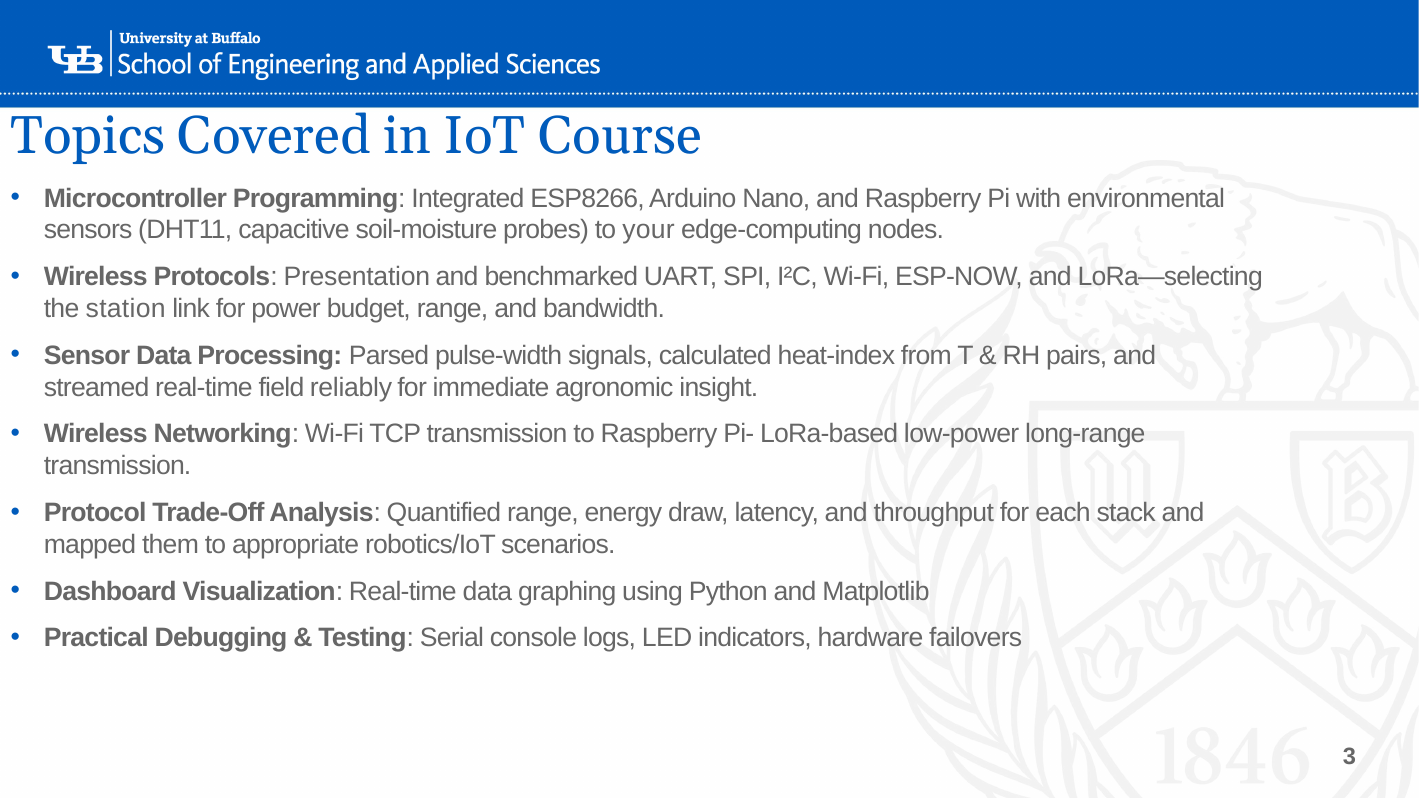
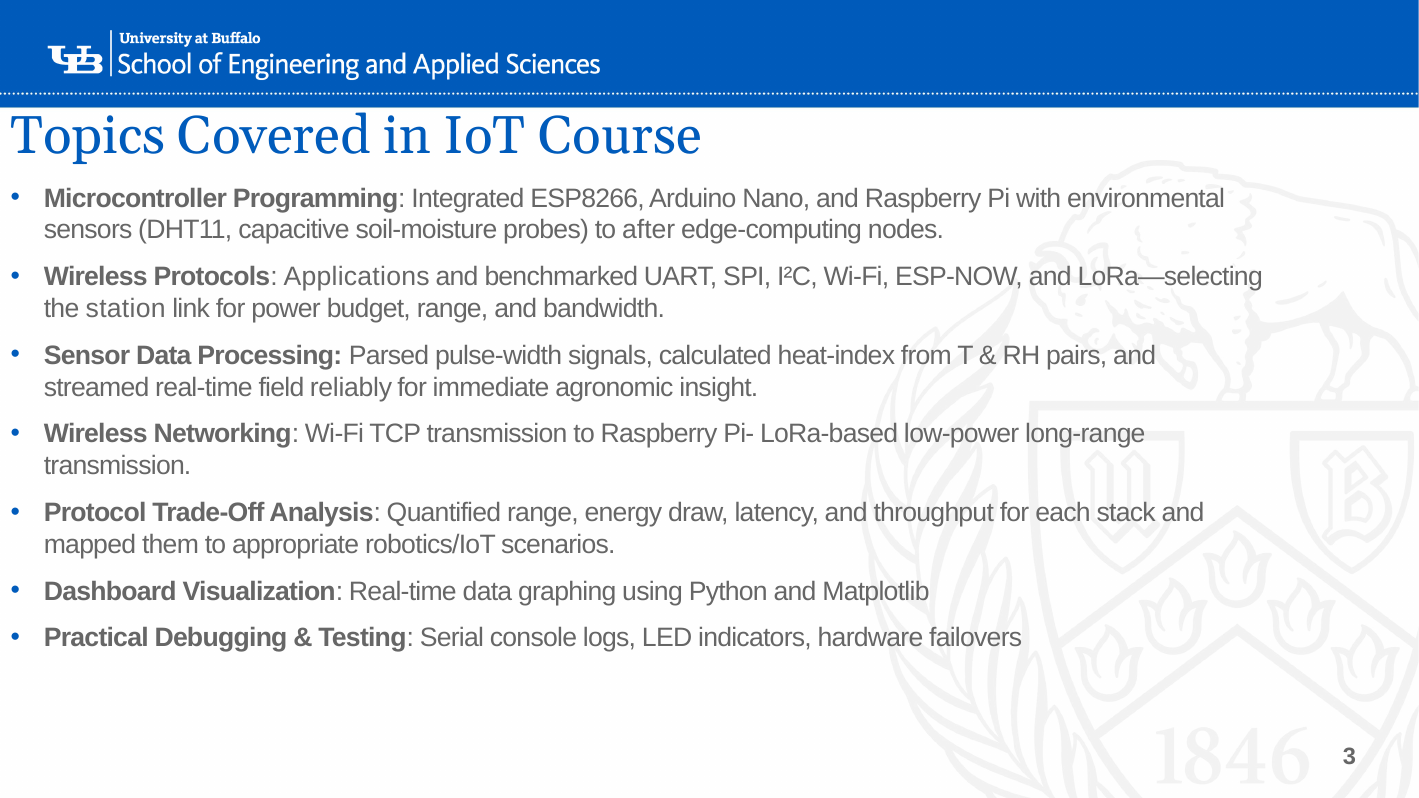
your: your -> after (649, 230)
Presentation: Presentation -> Applications (357, 277)
